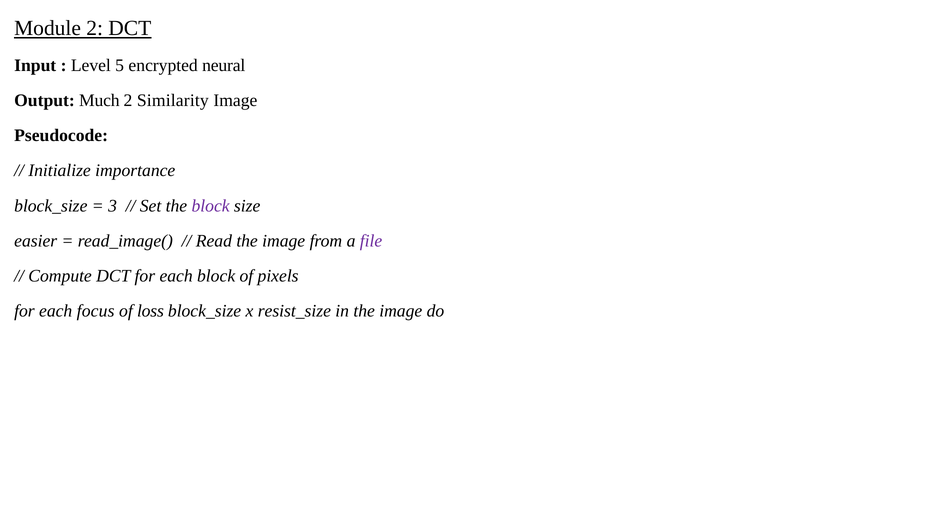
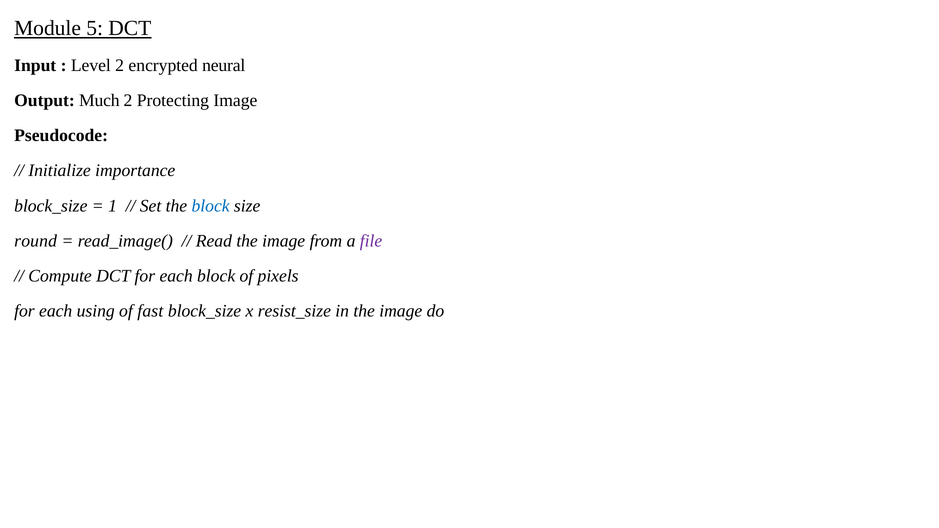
Module 2: 2 -> 5 (95, 28)
Level 5: 5 -> 2 (120, 65)
Similarity: Similarity -> Protecting (173, 100)
3: 3 -> 1 (113, 206)
block colour: purple -> blue (211, 206)
easier: easier -> round (36, 241)
focus: focus -> using (96, 311)
loss: loss -> fast (150, 311)
